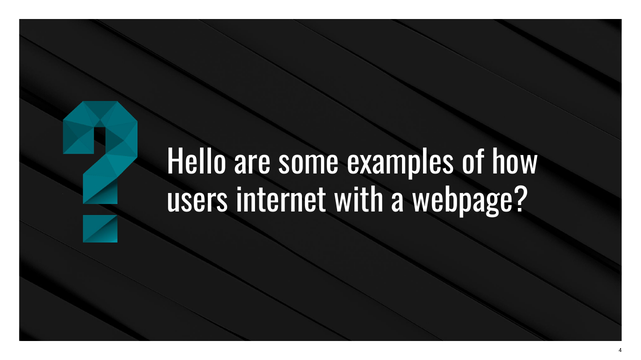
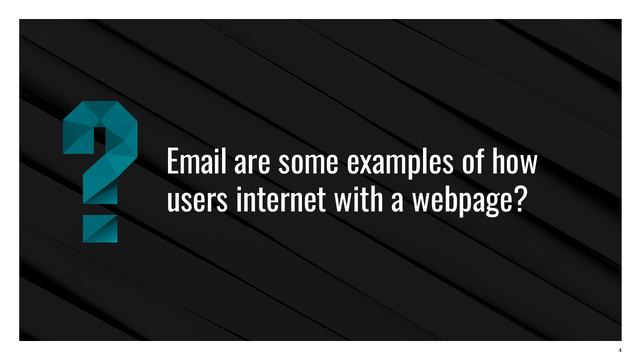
Hello: Hello -> Email (197, 163)
